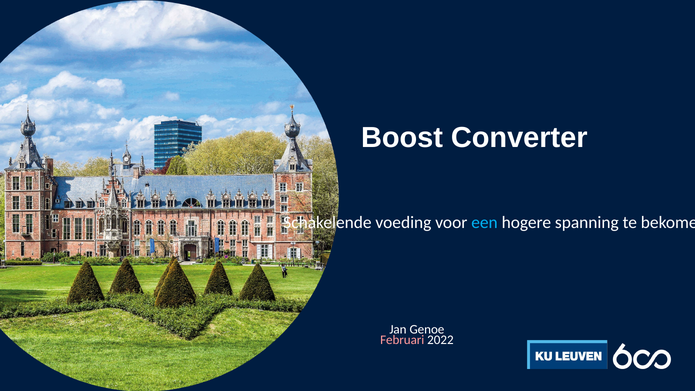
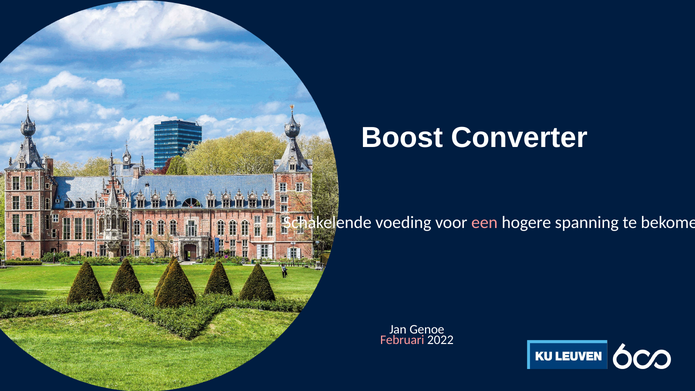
een colour: light blue -> pink (484, 223)
